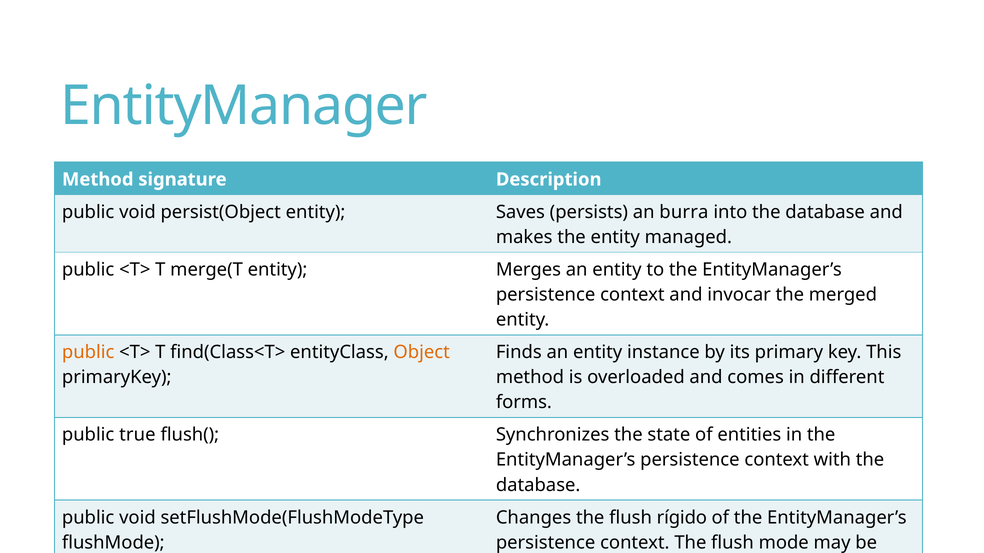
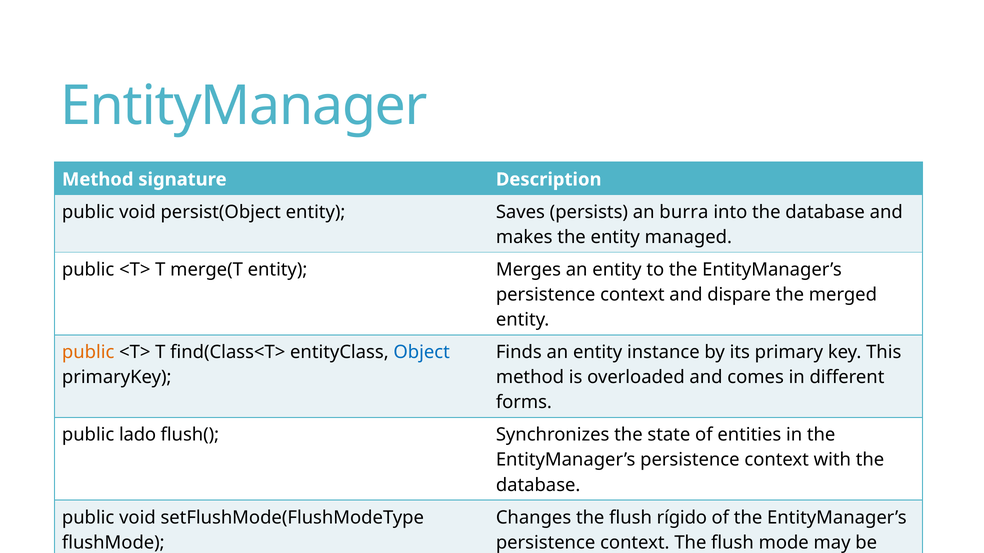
invocar: invocar -> dispare (739, 295)
Object colour: orange -> blue (422, 352)
true: true -> lado (138, 435)
